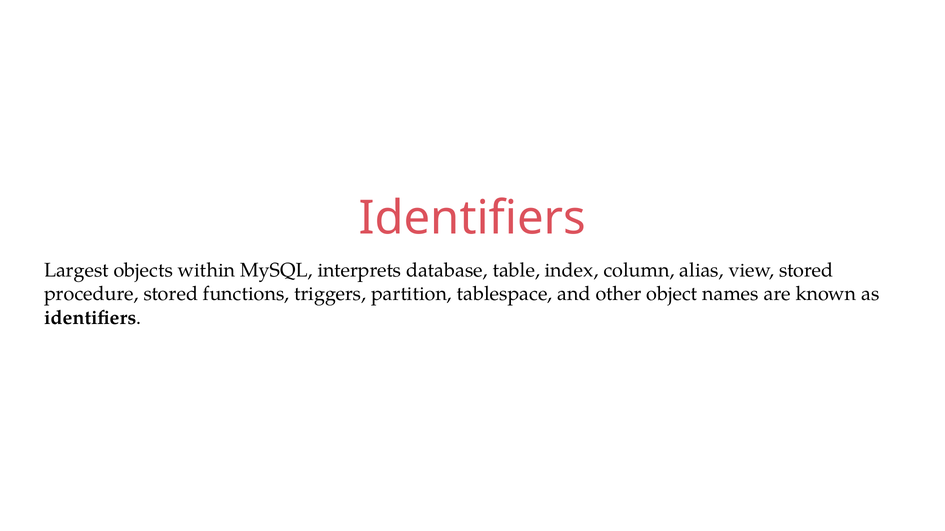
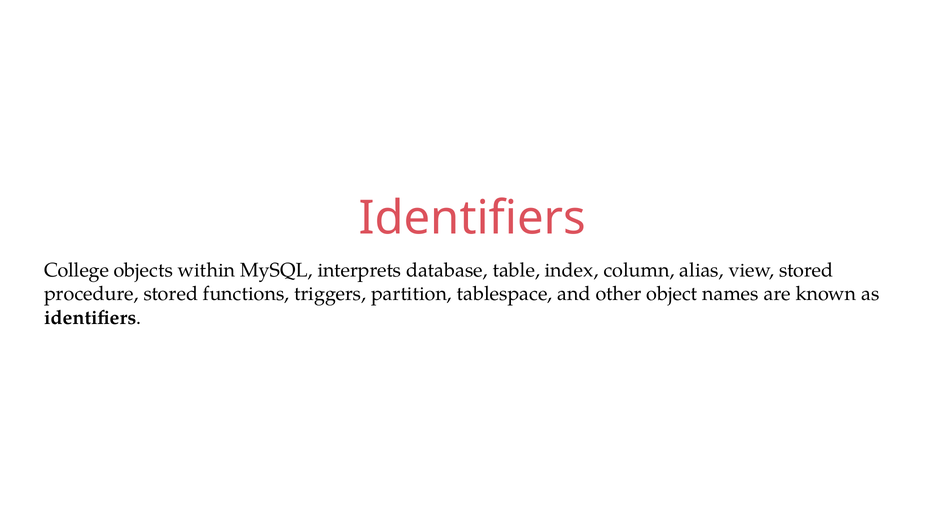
Largest: Largest -> College (77, 271)
